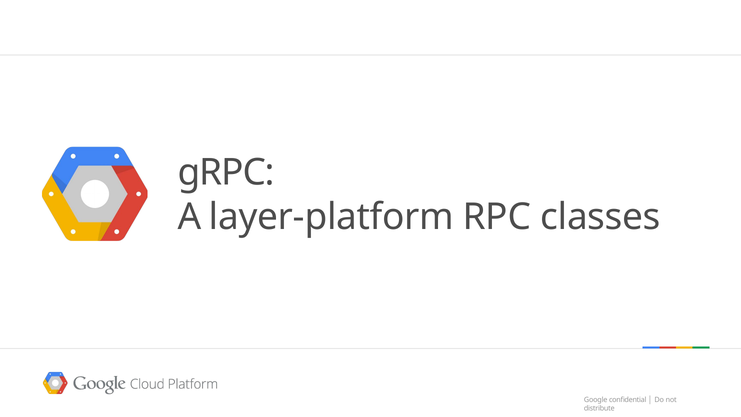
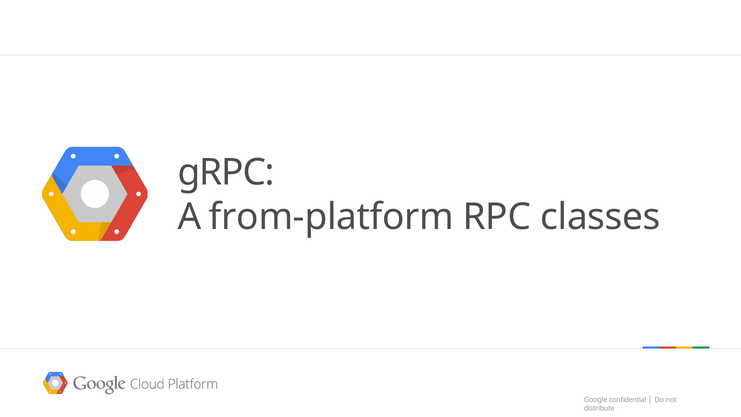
layer-platform: layer-platform -> from-platform (332, 217)
